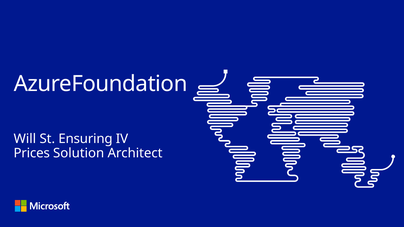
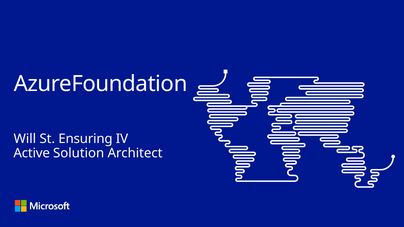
Prices: Prices -> Active (32, 153)
